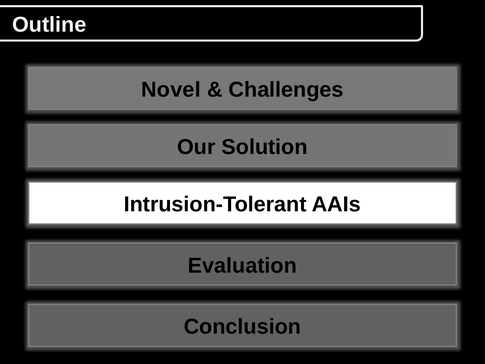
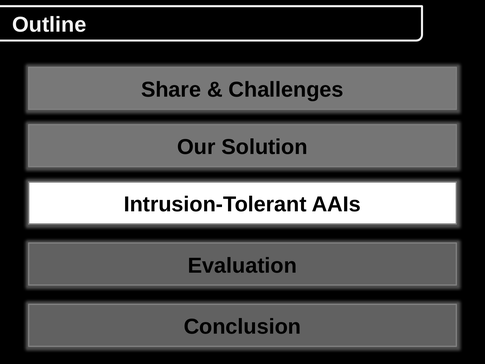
Novel: Novel -> Share (171, 90)
